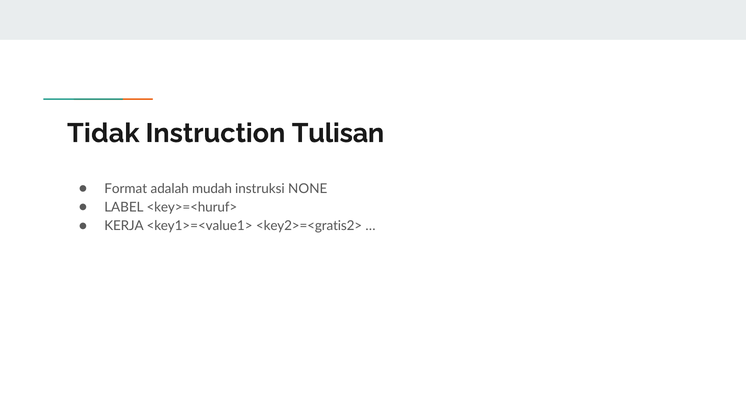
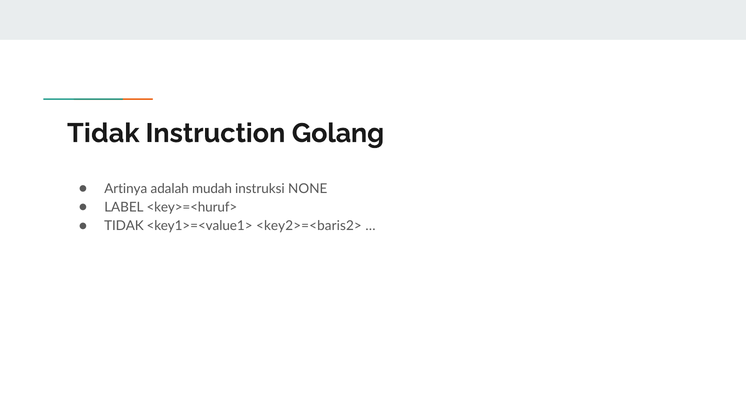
Tulisan: Tulisan -> Golang (338, 133)
Format: Format -> Artinya (126, 189)
KERJA: KERJA -> TIDAK (124, 226)
<key2>=<gratis2>: <key2>=<gratis2> -> <key2>=<baris2> (309, 226)
